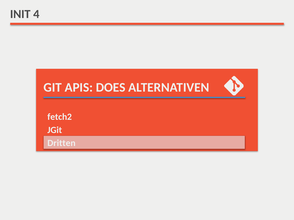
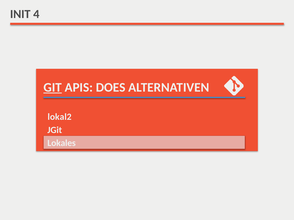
GIT underline: none -> present (53, 88)
fetch2: fetch2 -> lokal2 (60, 117)
Dritten: Dritten -> Lokales (62, 143)
